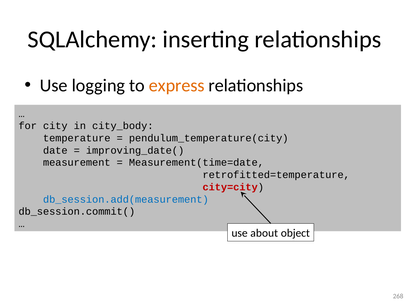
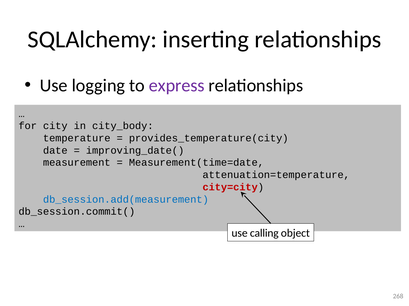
express colour: orange -> purple (177, 86)
pendulum_temperature(city: pendulum_temperature(city -> provides_temperature(city (209, 138)
retrofitted=temperature: retrofitted=temperature -> attenuation=temperature (276, 175)
about: about -> calling (264, 234)
